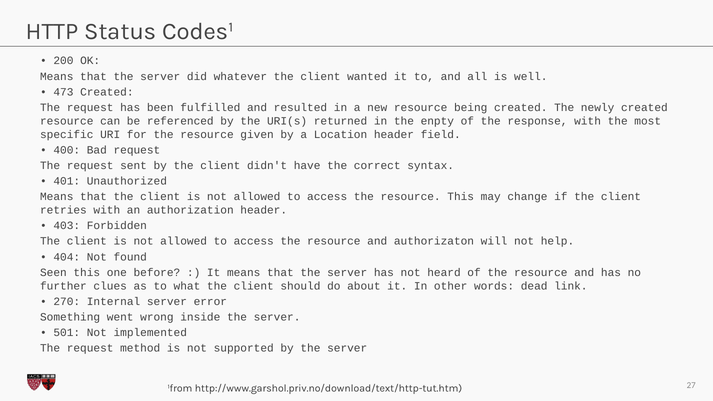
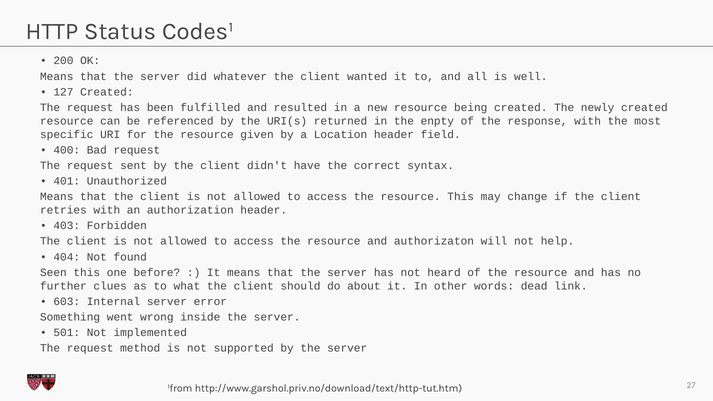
473: 473 -> 127 (63, 92)
270: 270 -> 603 (67, 302)
